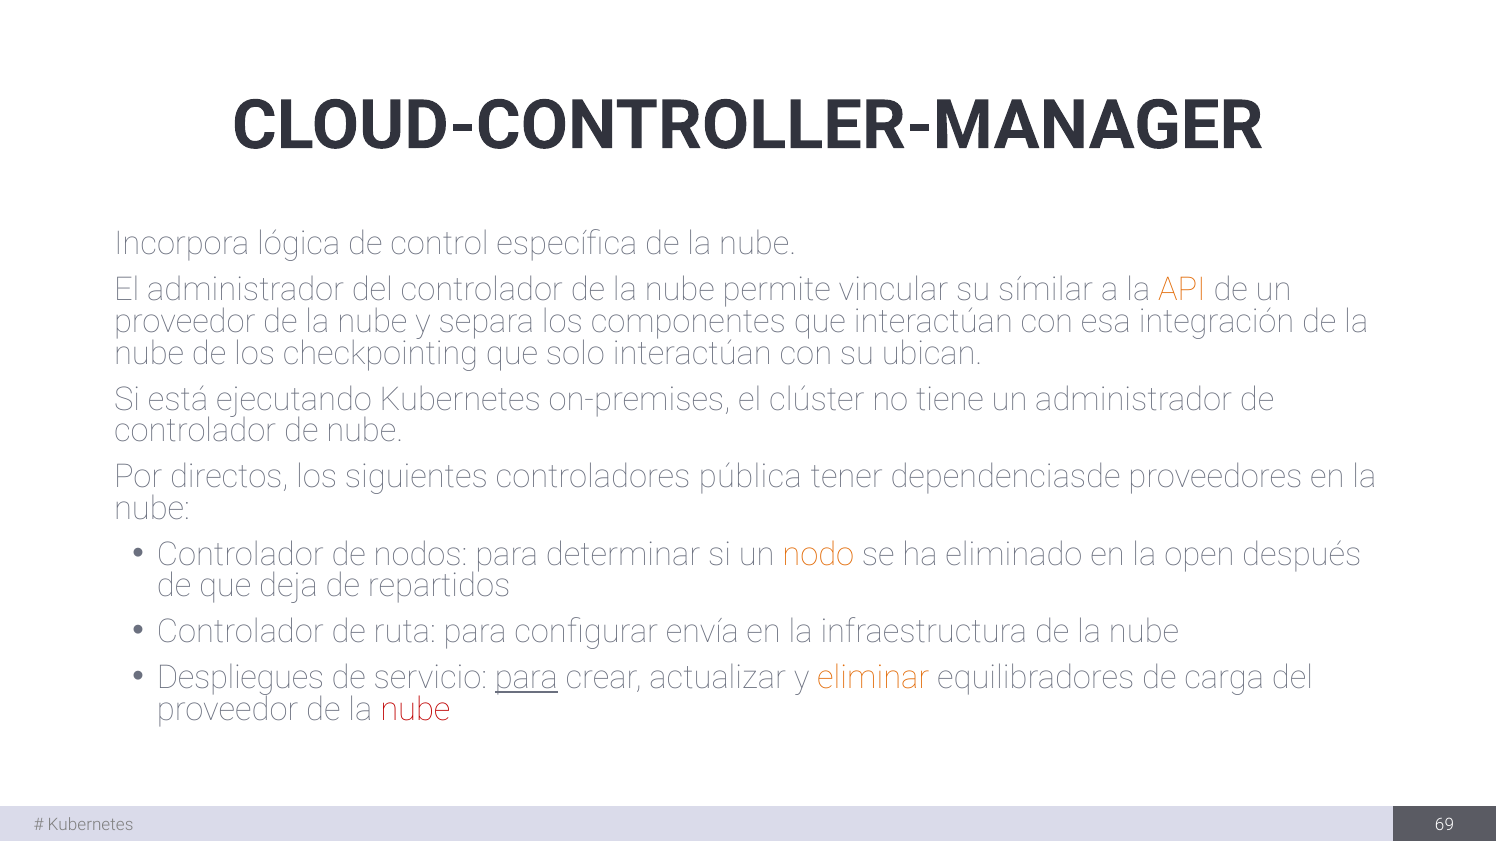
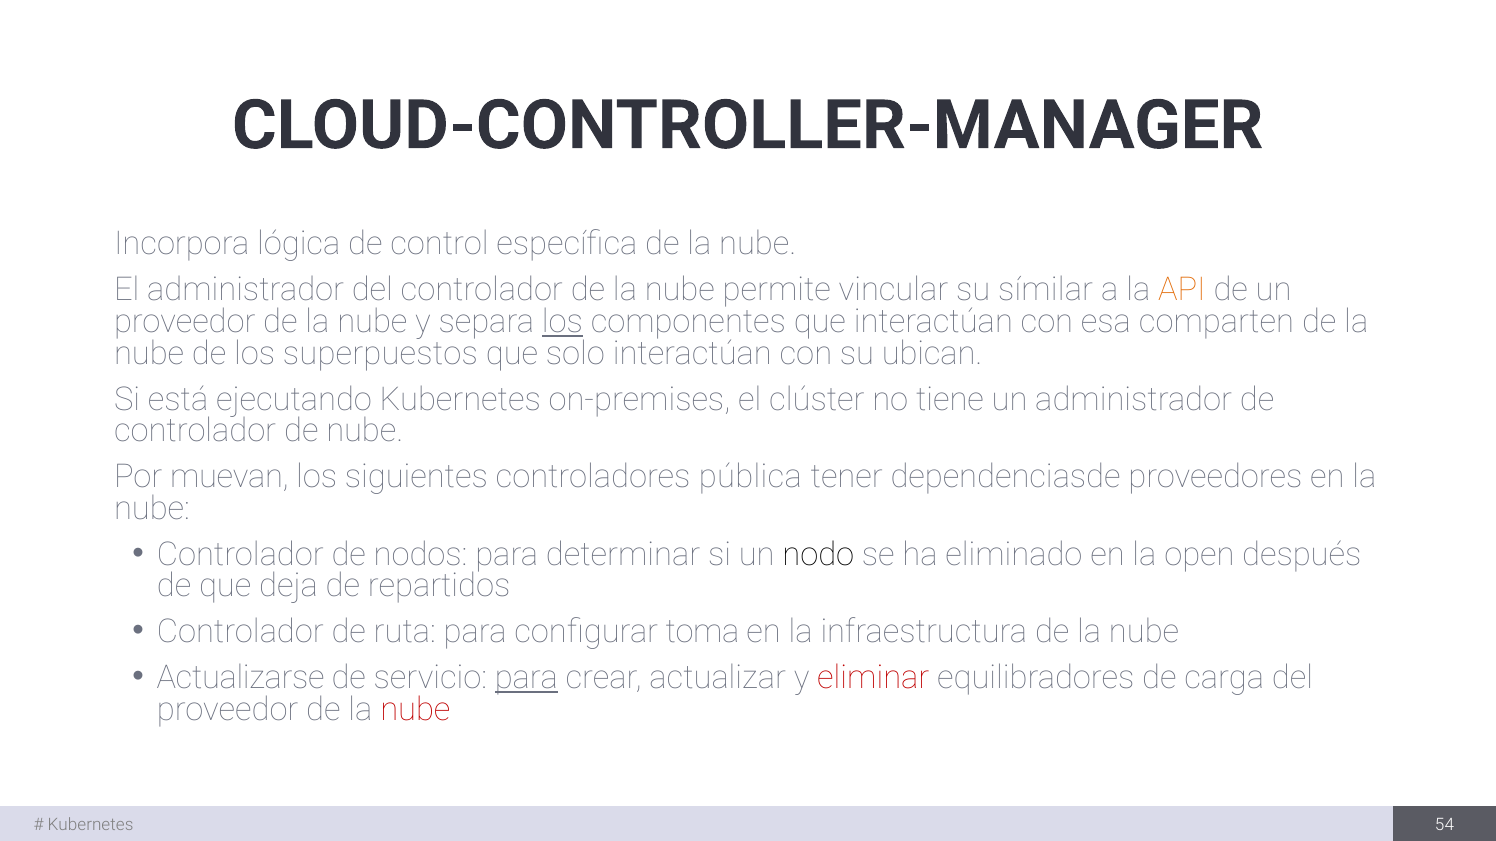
los underline: none -> present (562, 322)
integración: integración -> comparten (1216, 322)
checkpointing: checkpointing -> superpuestos (380, 354)
directos: directos -> muevan (229, 477)
nodo colour: orange -> black (818, 555)
envía: envía -> toma (702, 632)
Despliegues: Despliegues -> Actualizarse (241, 678)
eliminar colour: orange -> red (873, 678)
69: 69 -> 54 (1445, 826)
